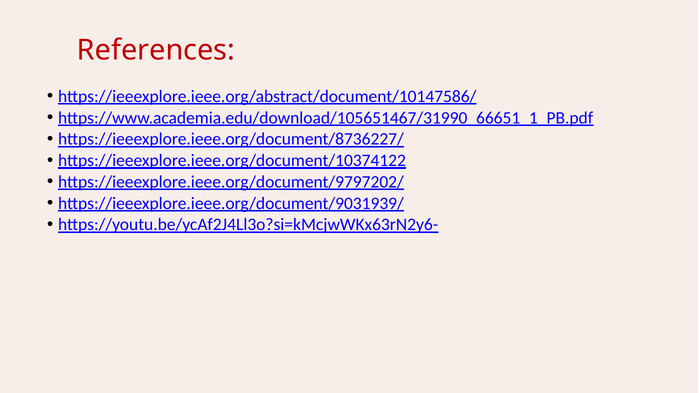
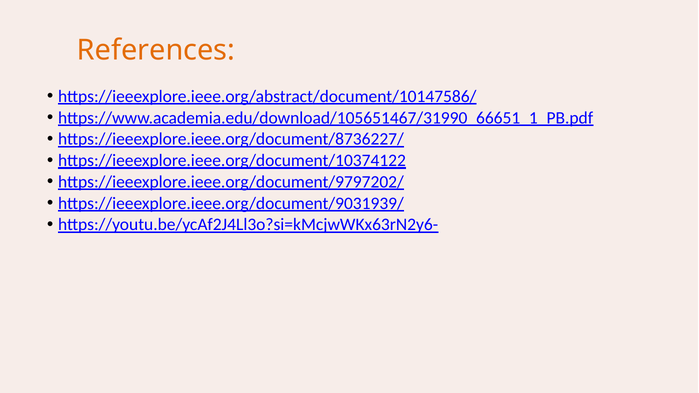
References colour: red -> orange (156, 50)
